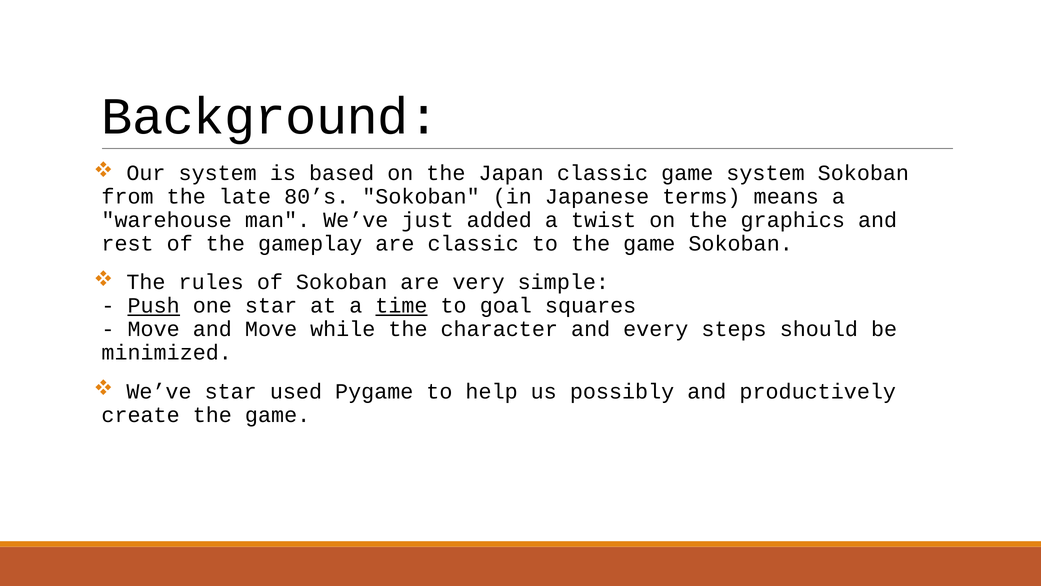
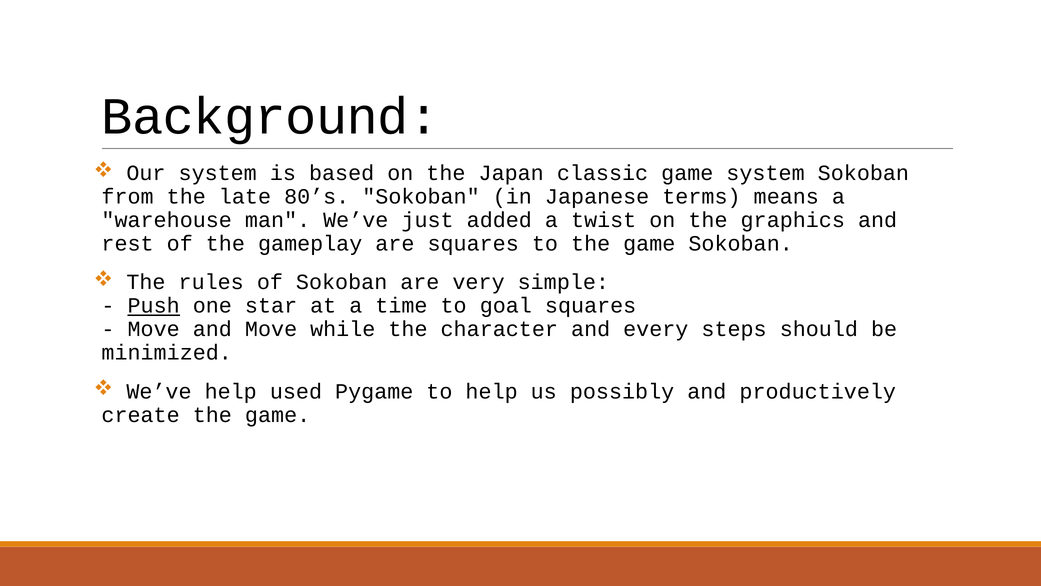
are classic: classic -> squares (473, 243)
time underline: present -> none (401, 306)
We’ve star: star -> help (231, 391)
